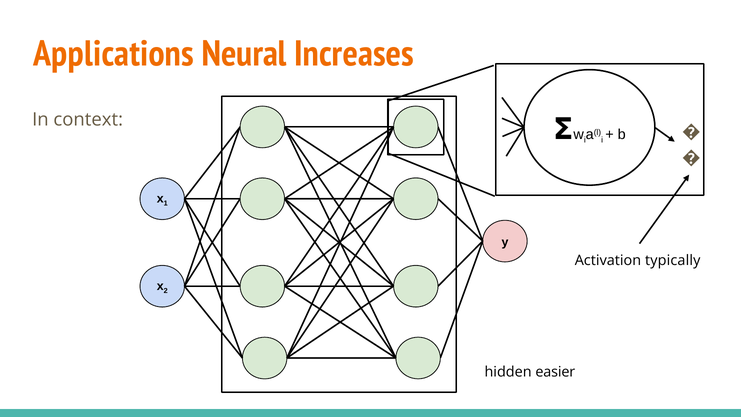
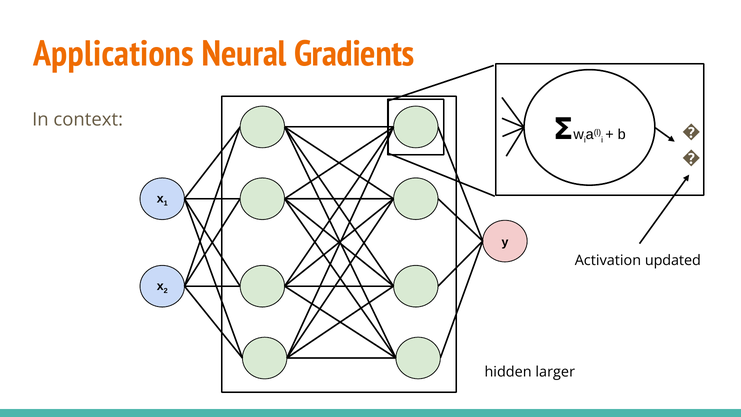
Increases: Increases -> Gradients (354, 54)
typically: typically -> updated (673, 261)
easier: easier -> larger (555, 372)
